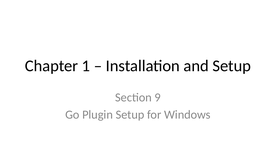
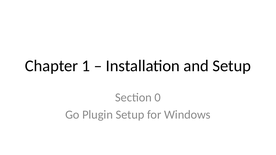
9: 9 -> 0 (158, 98)
